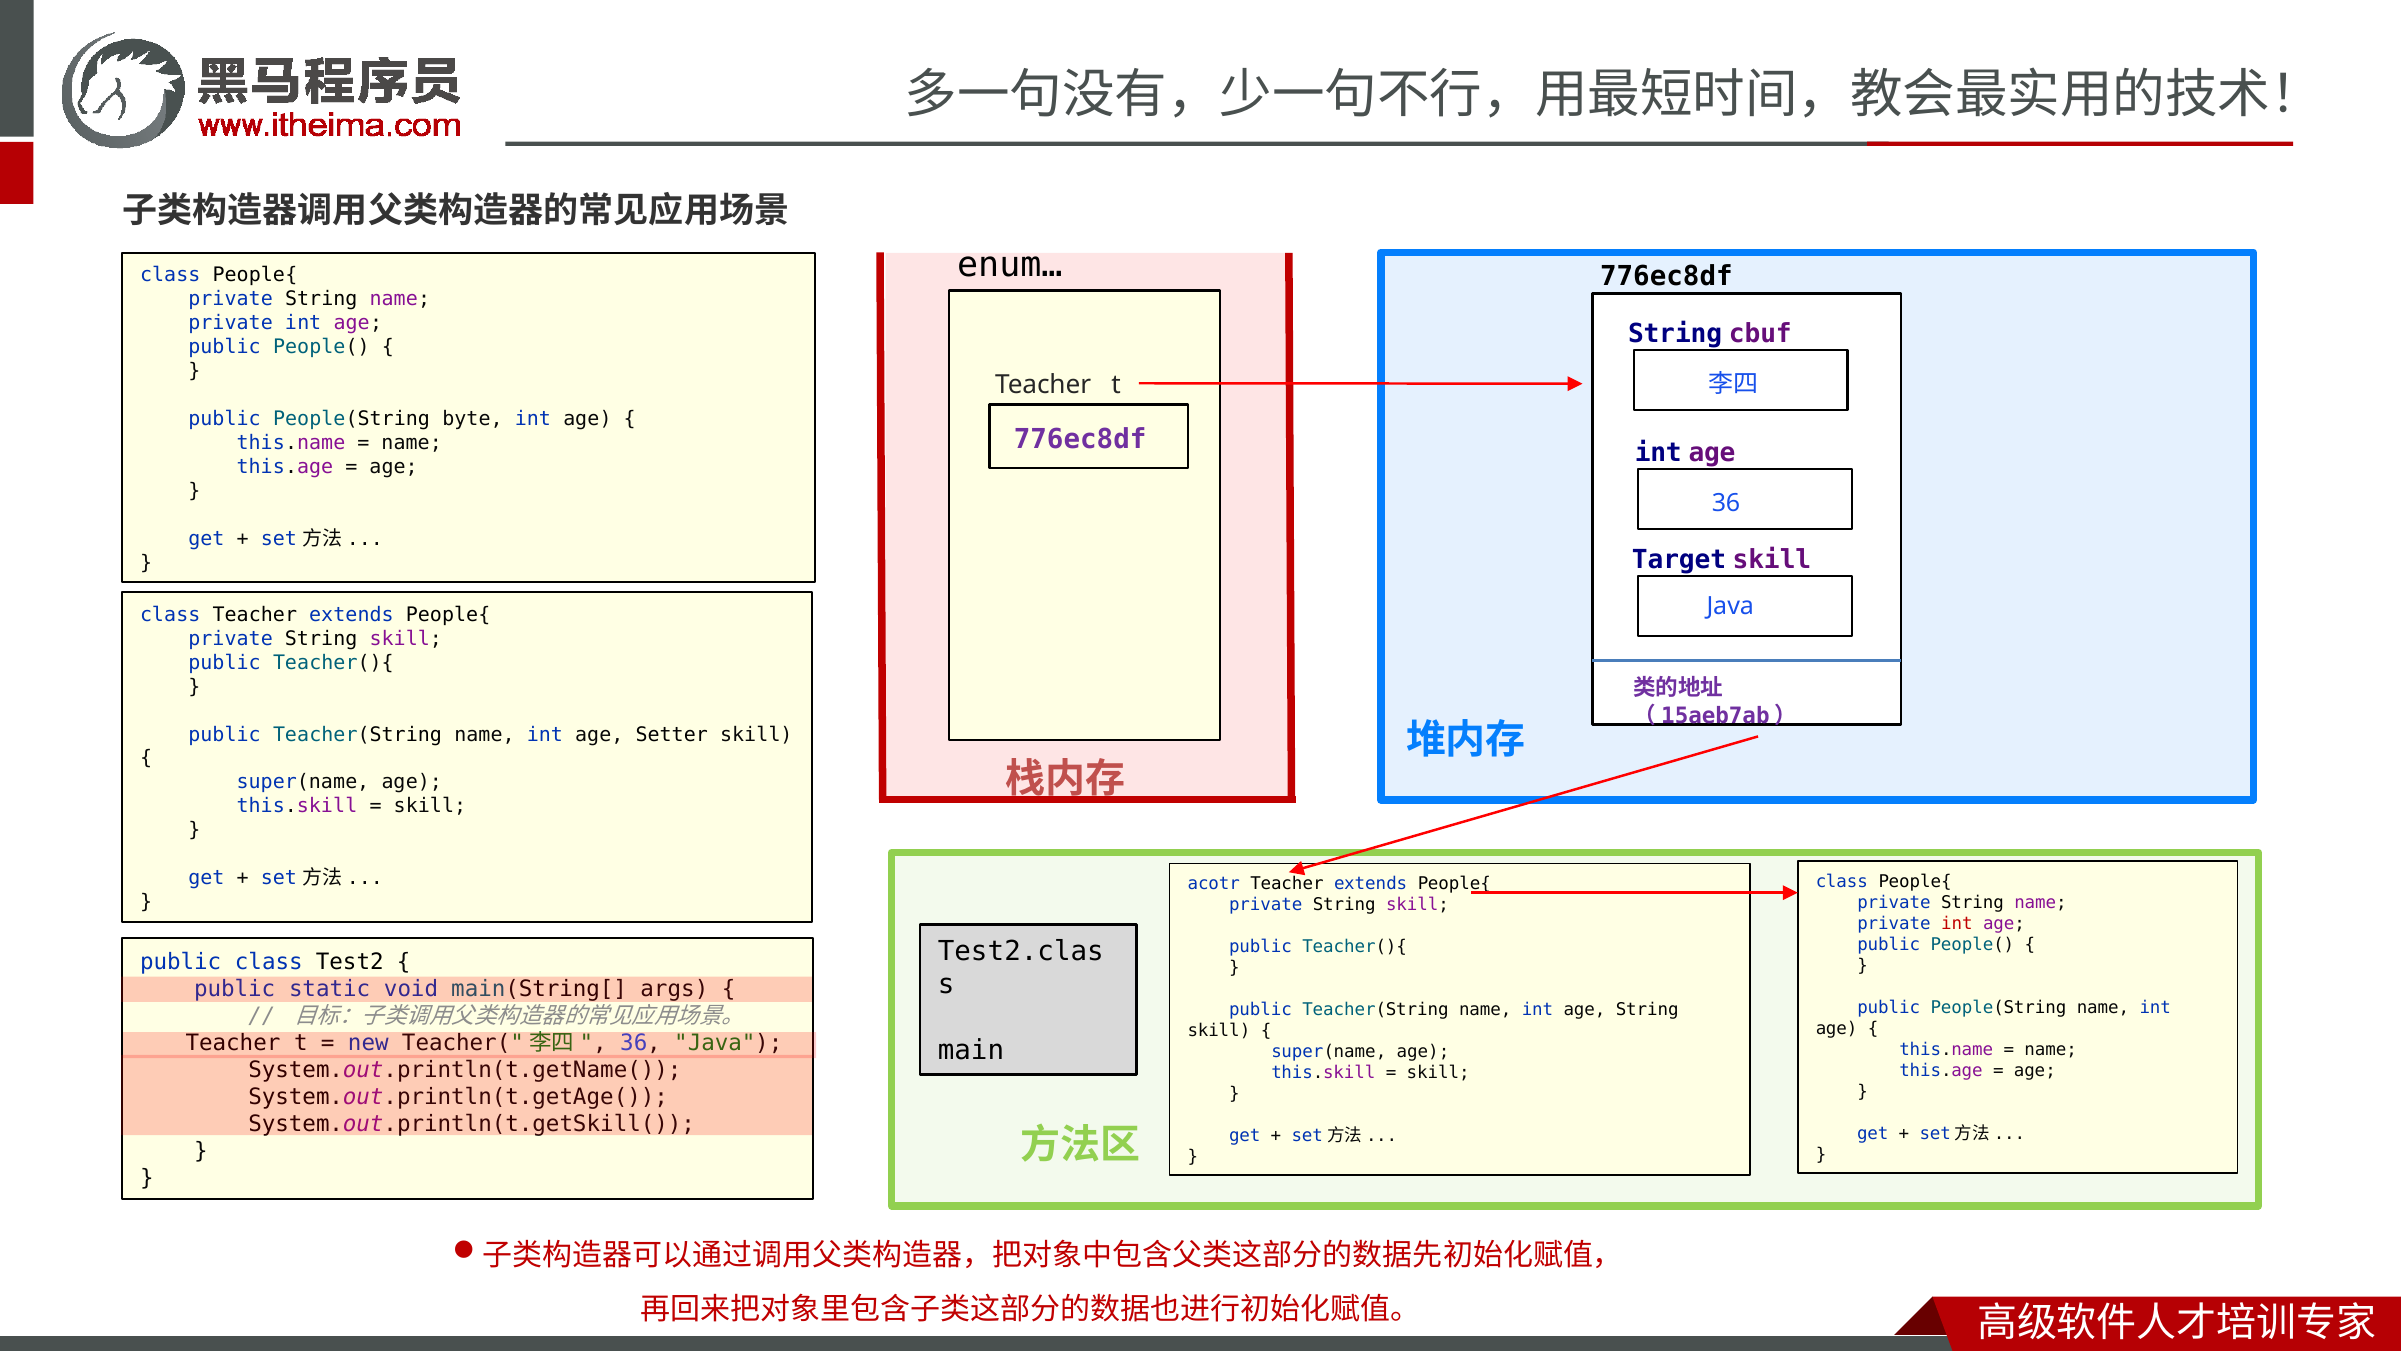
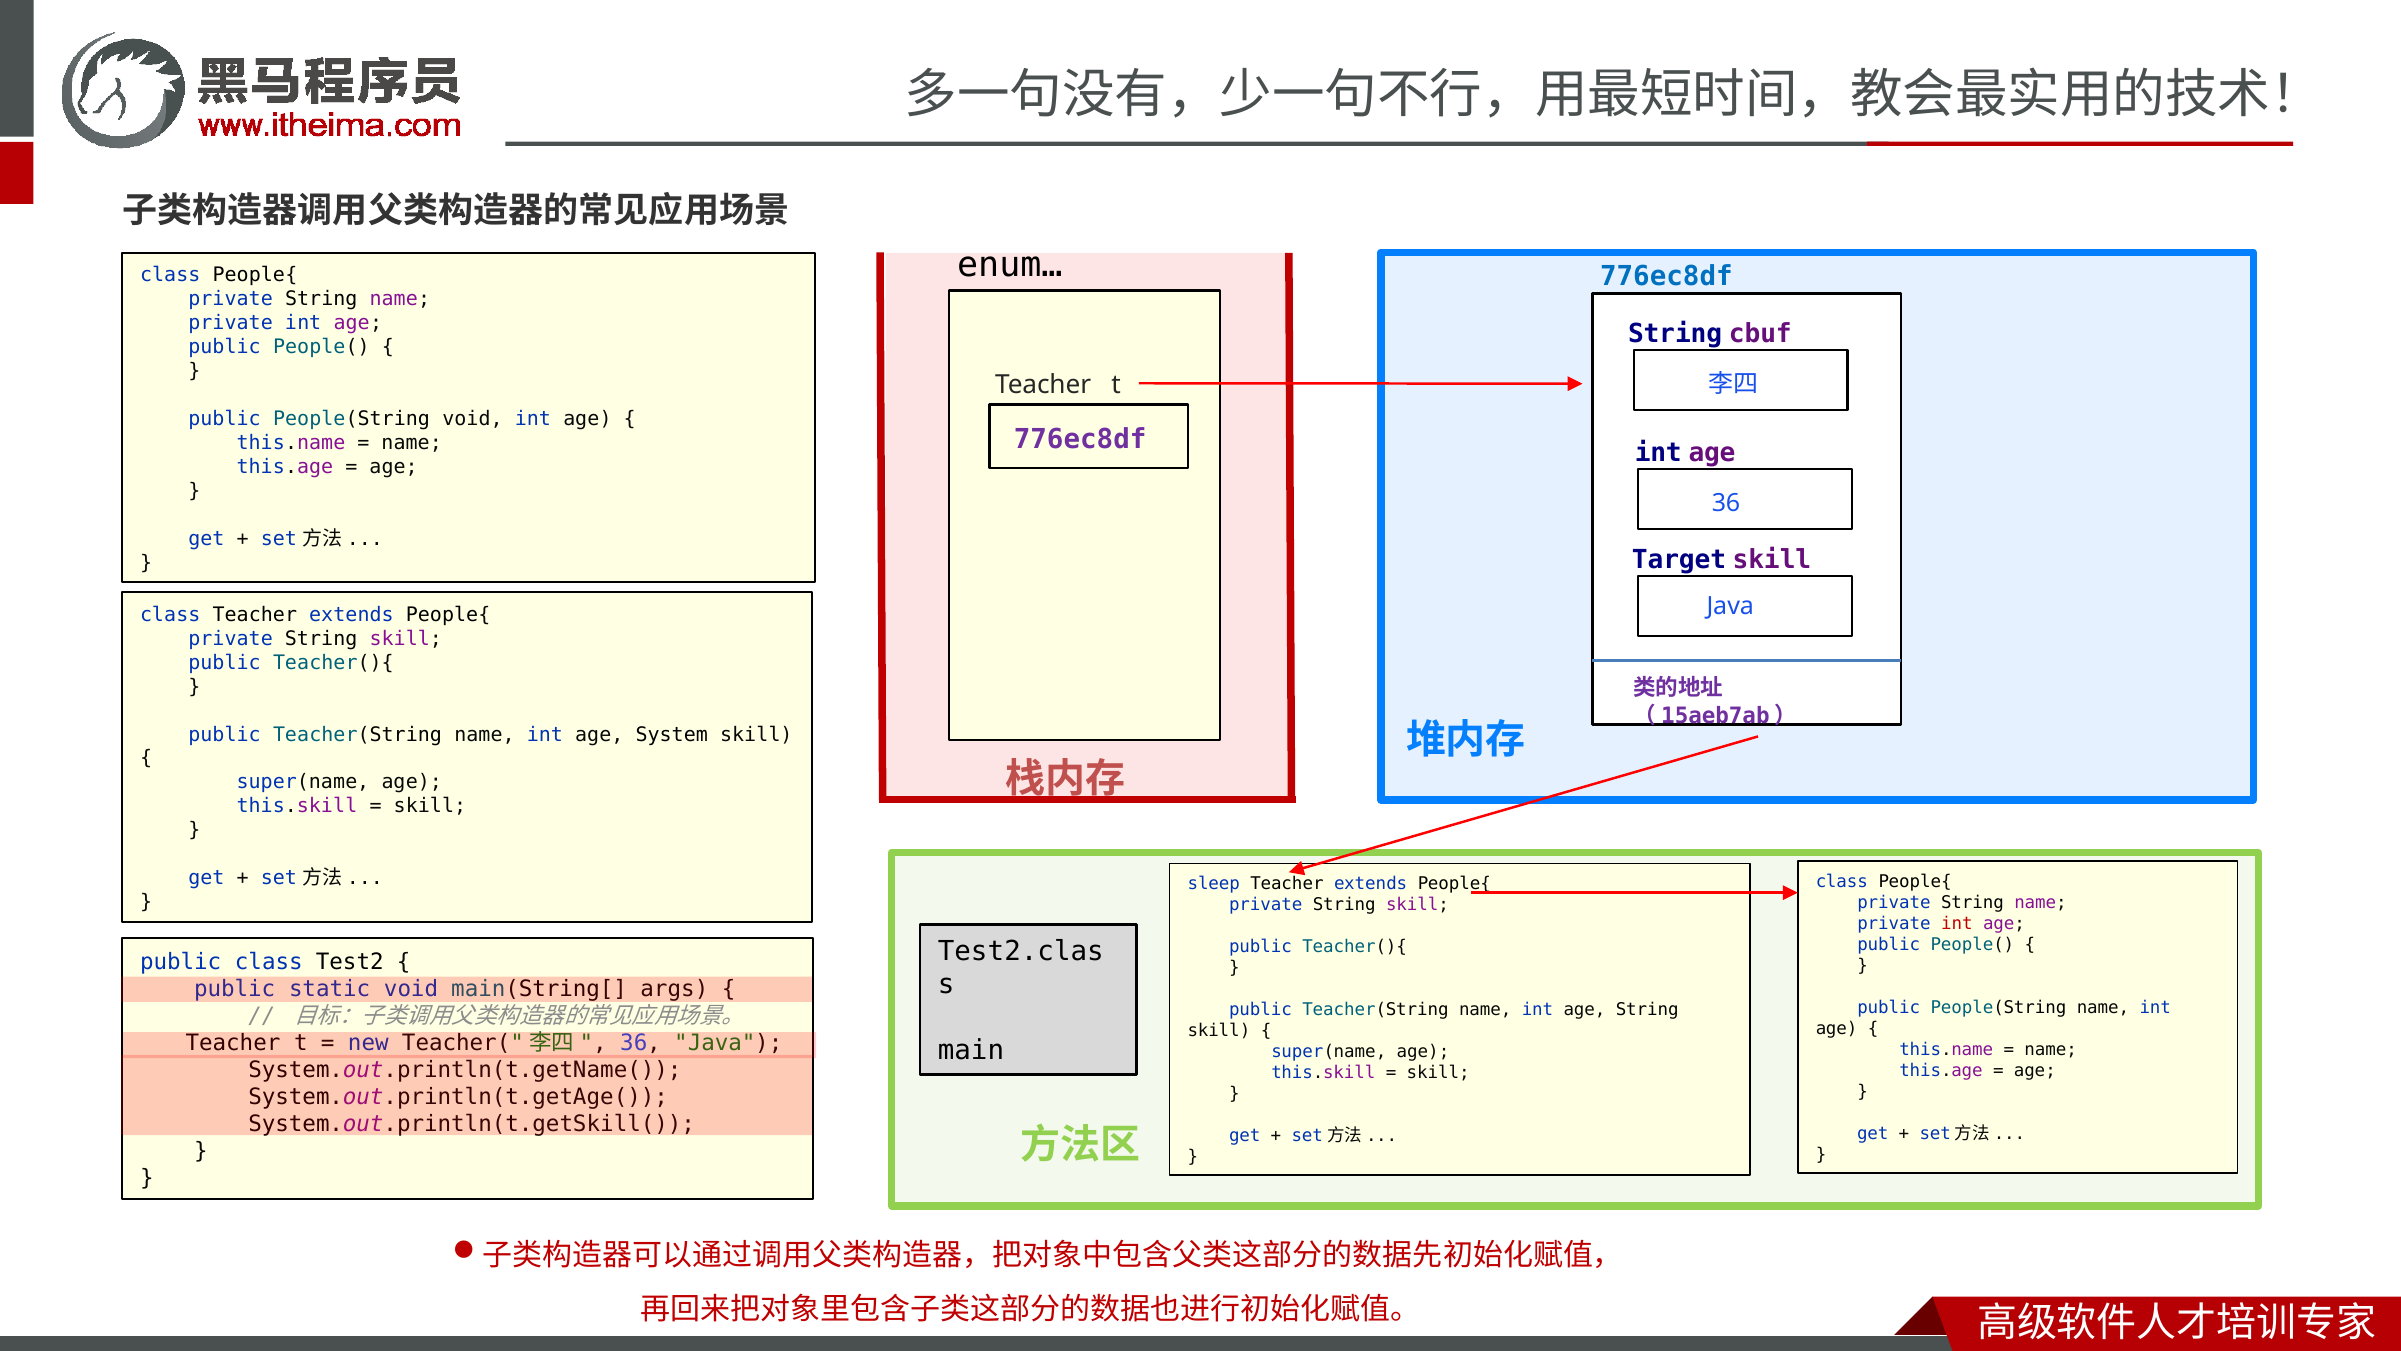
776ec8df colour: black -> blue (1666, 276)
People(String byte: byte -> void (472, 419)
Setter: Setter -> System (672, 734)
acotr: acotr -> sleep (1214, 884)
